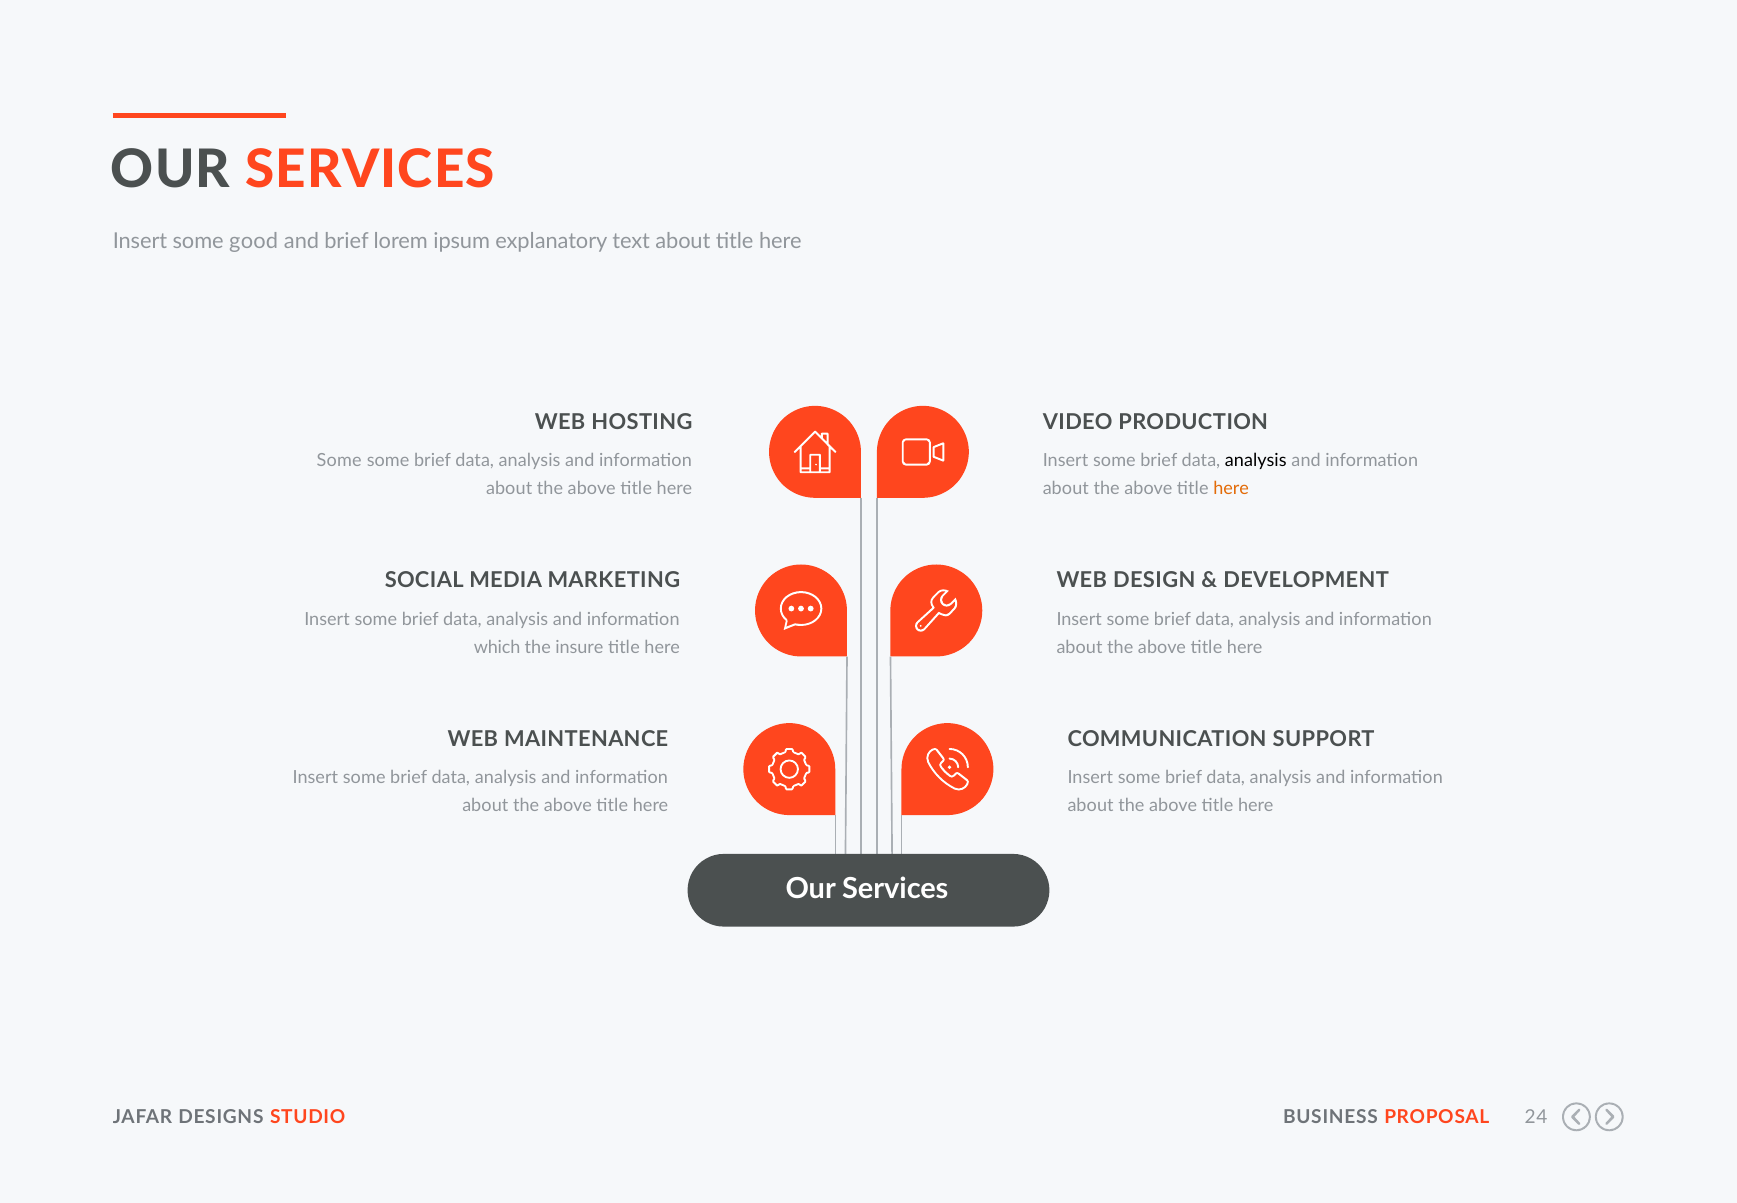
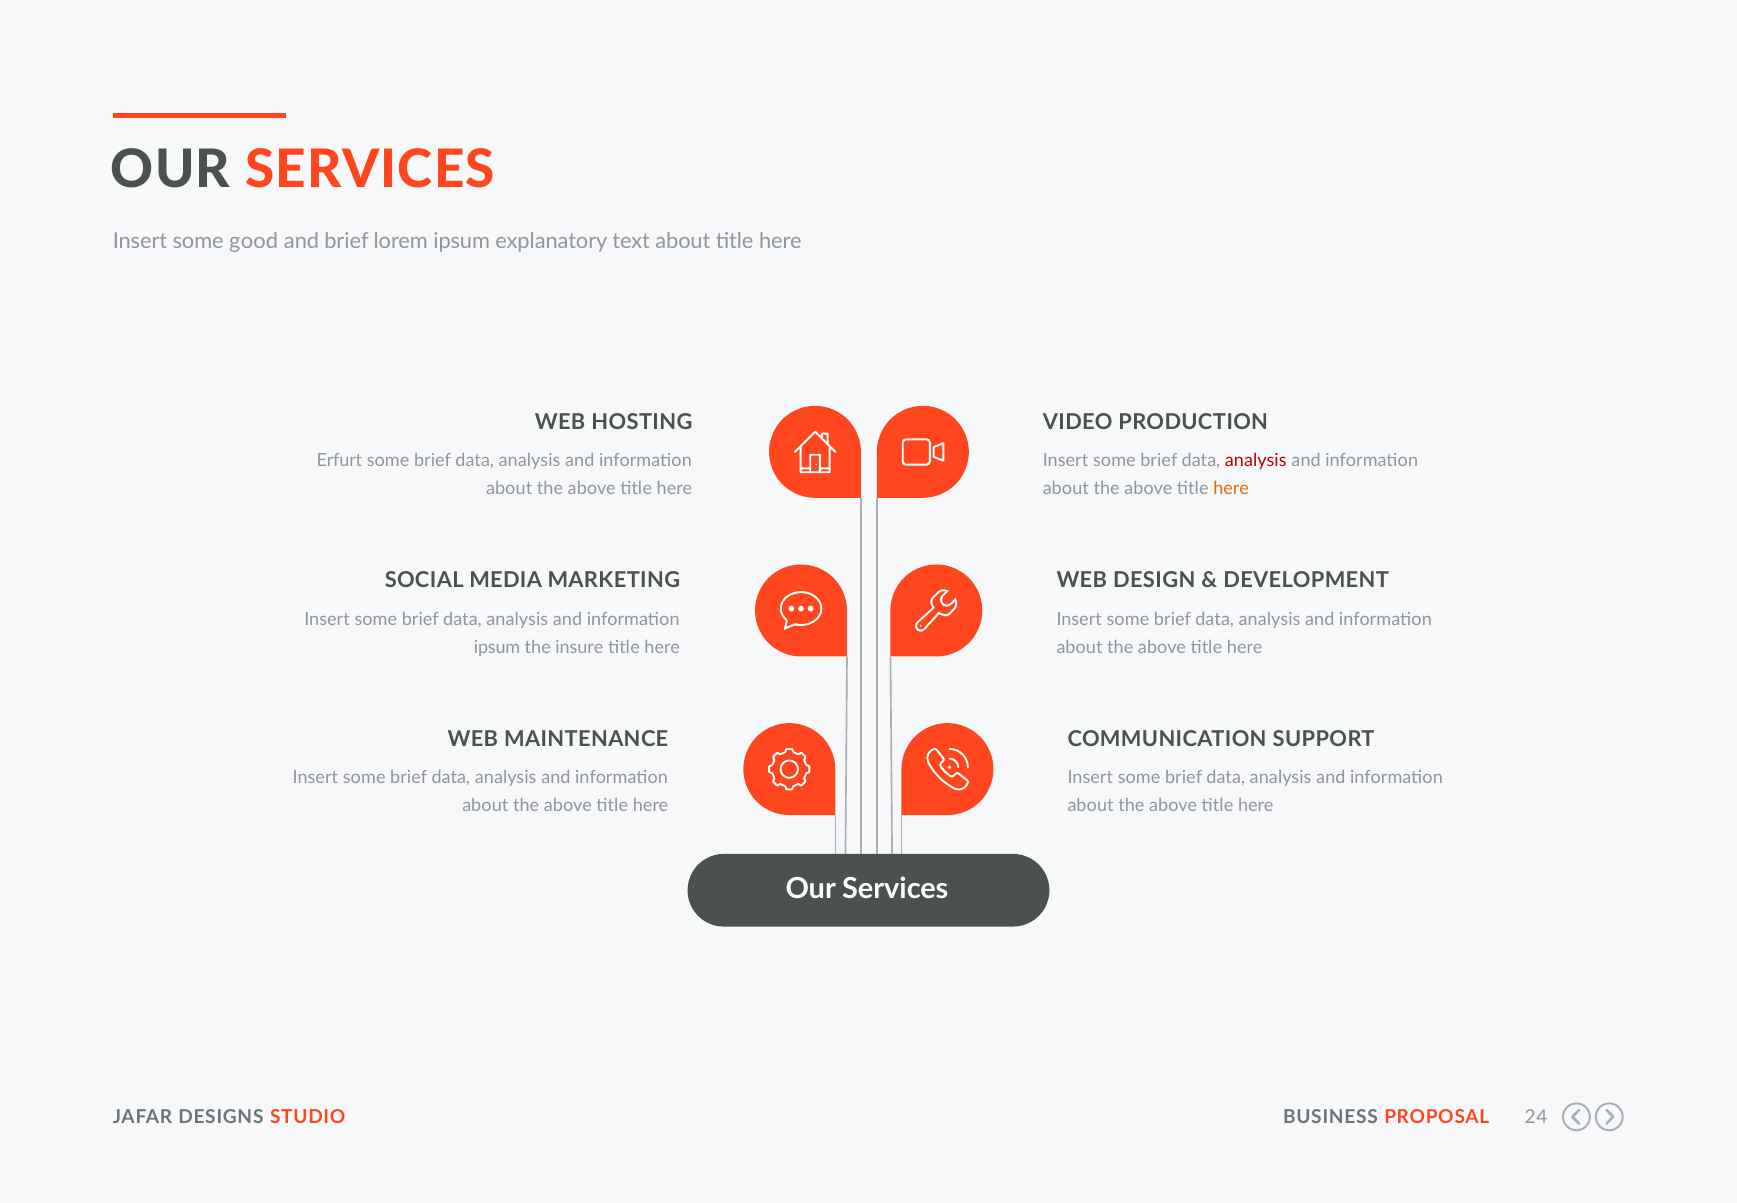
Some: Some -> Erfurt (339, 461)
analysis colour: black -> red (1256, 461)
which: which -> ipsum (497, 647)
